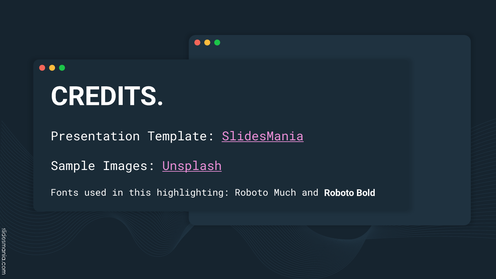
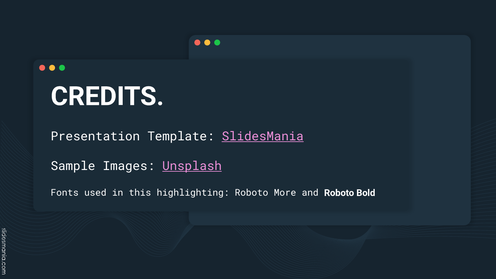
Much: Much -> More (285, 193)
